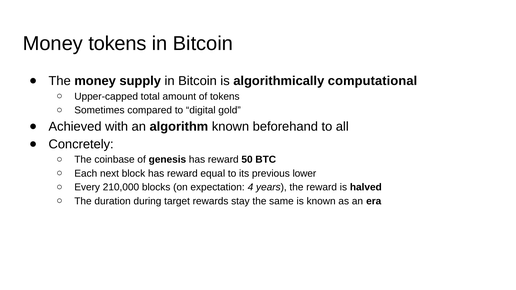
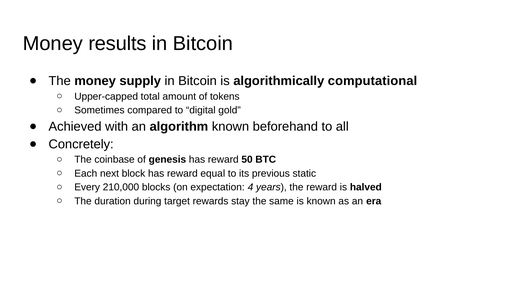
Money tokens: tokens -> results (117, 44)
lower: lower -> static (304, 174)
